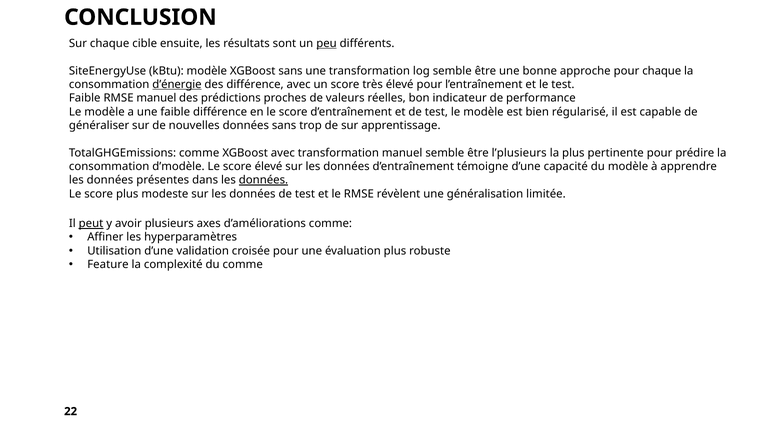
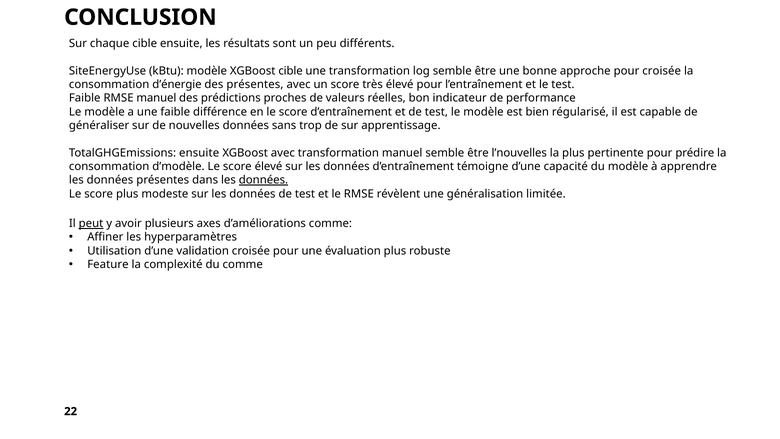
peu underline: present -> none (326, 43)
XGBoost sans: sans -> cible (291, 71)
pour chaque: chaque -> croisée (662, 71)
d’énergie underline: present -> none (177, 84)
des différence: différence -> présentes (255, 84)
TotalGHGEmissions comme: comme -> ensuite (199, 153)
l’plusieurs: l’plusieurs -> l’nouvelles (519, 153)
